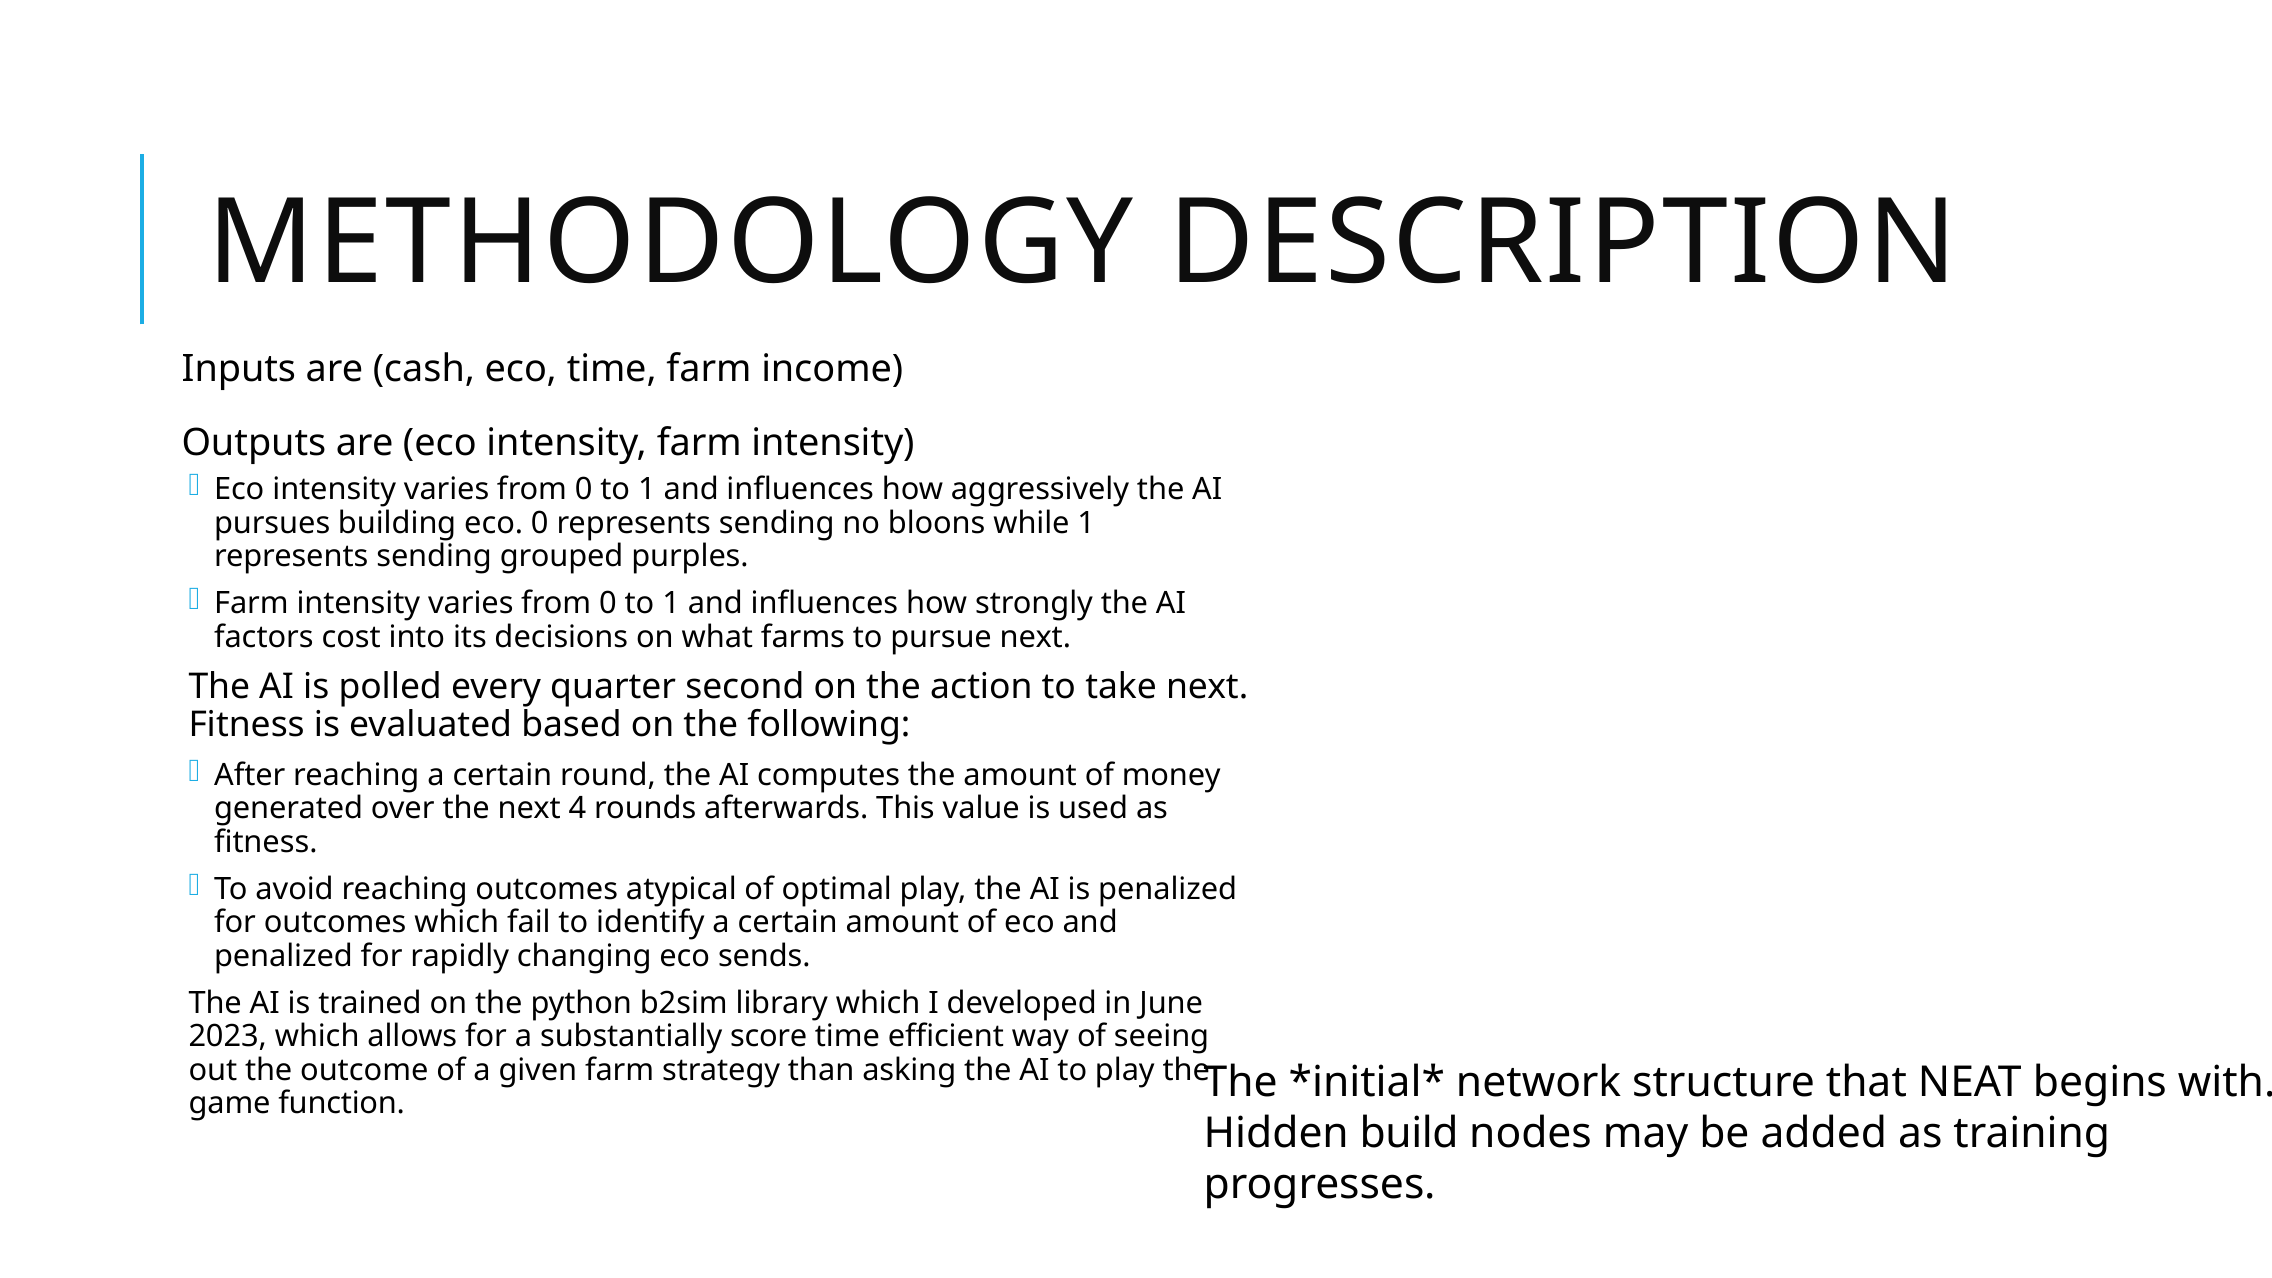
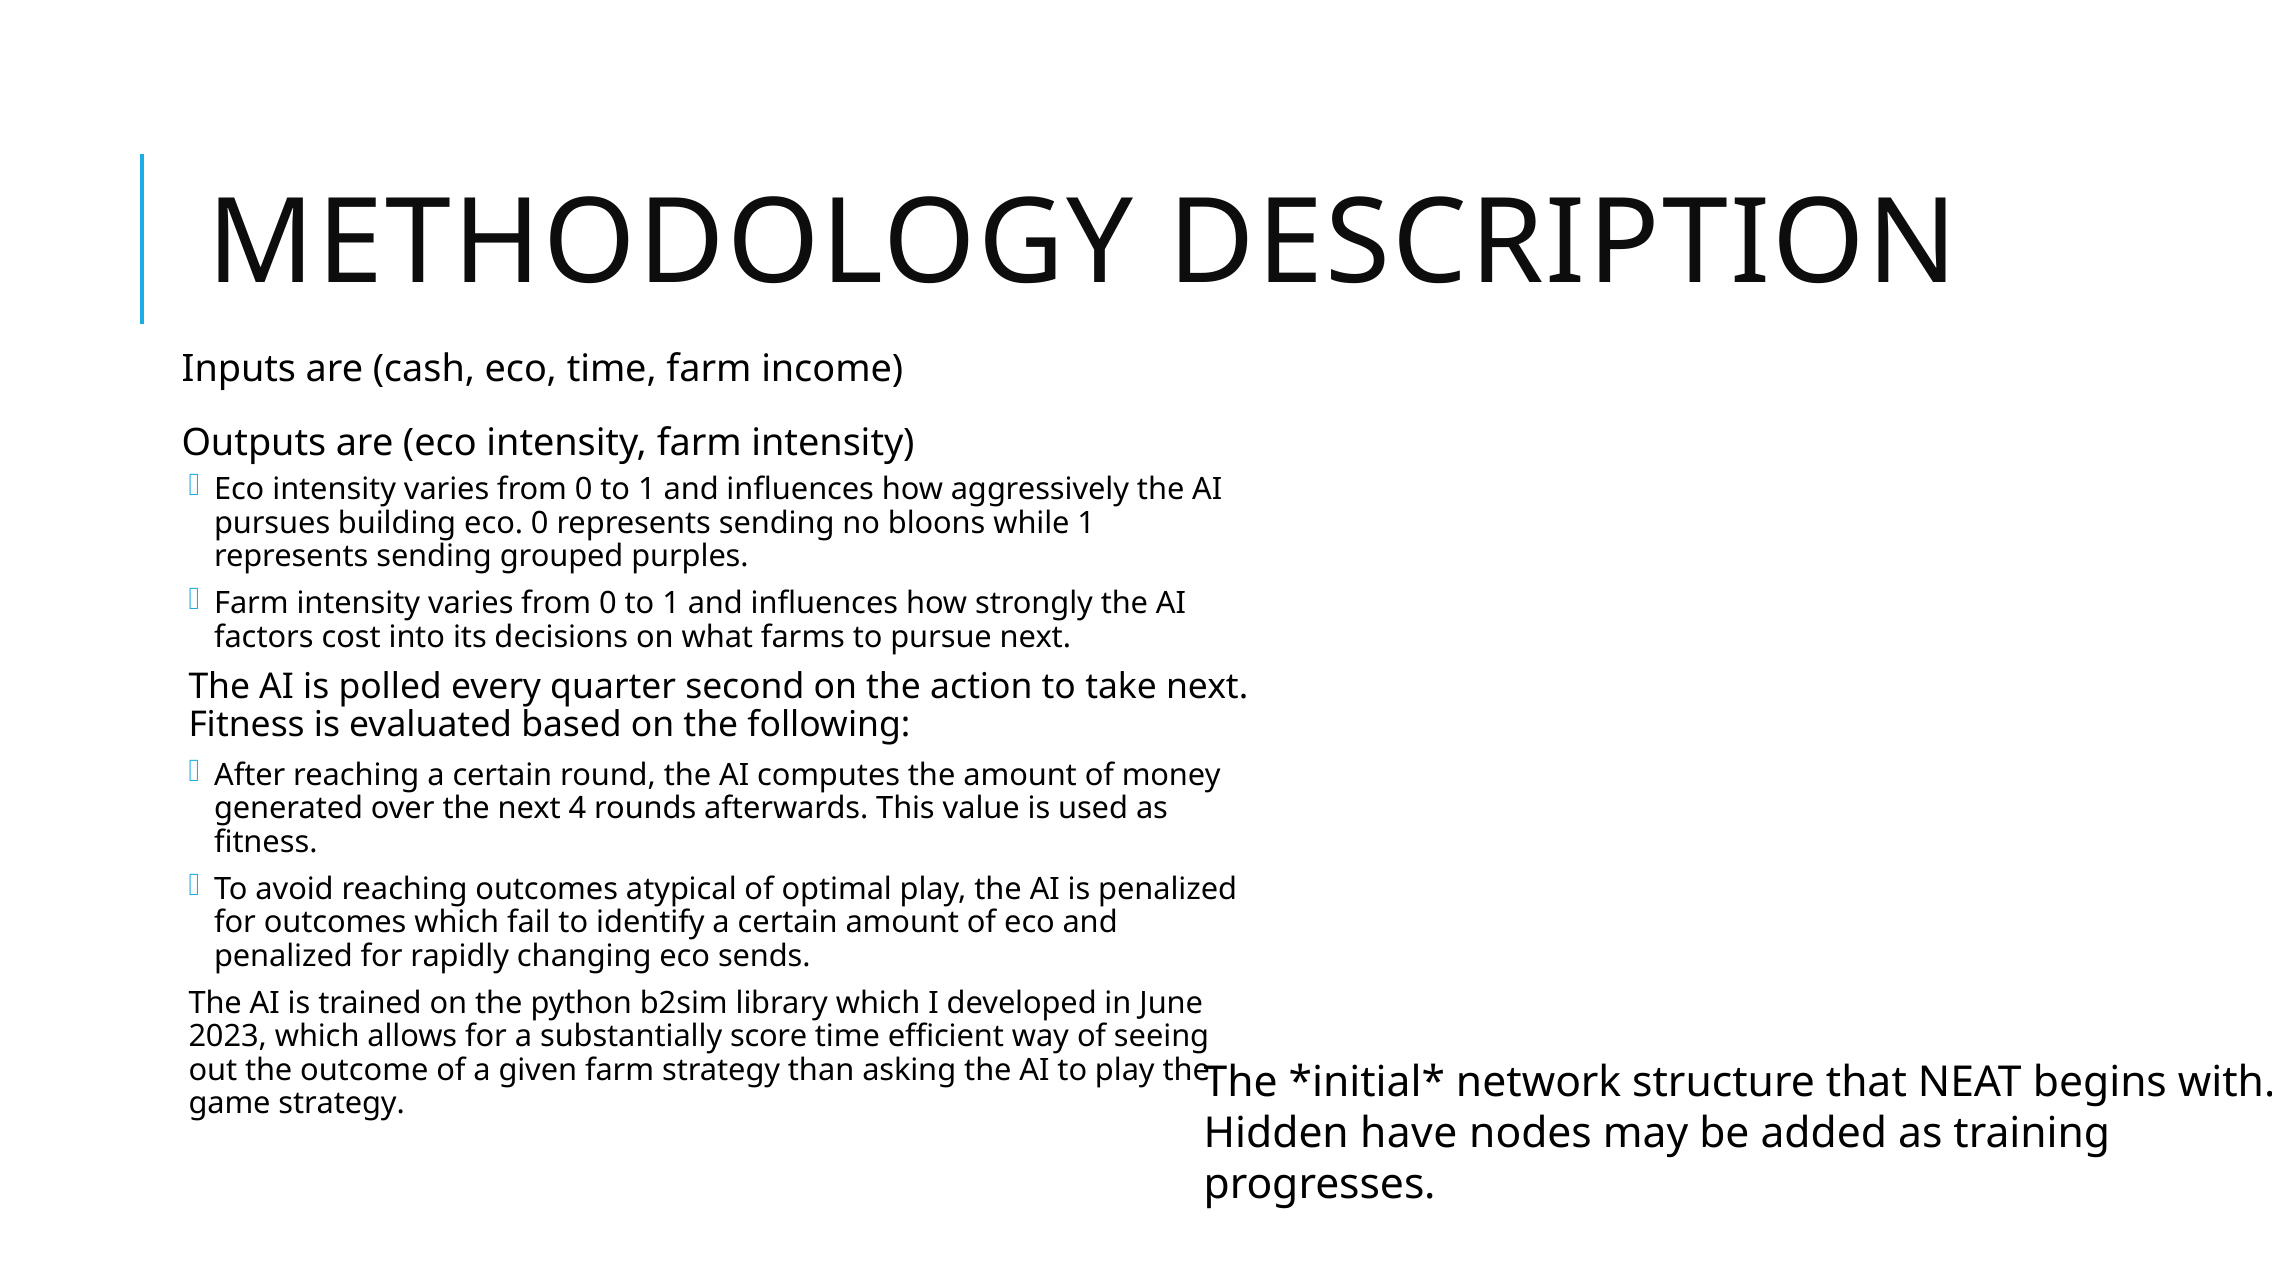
game function: function -> strategy (342, 1103)
build: build -> have (1409, 1134)
